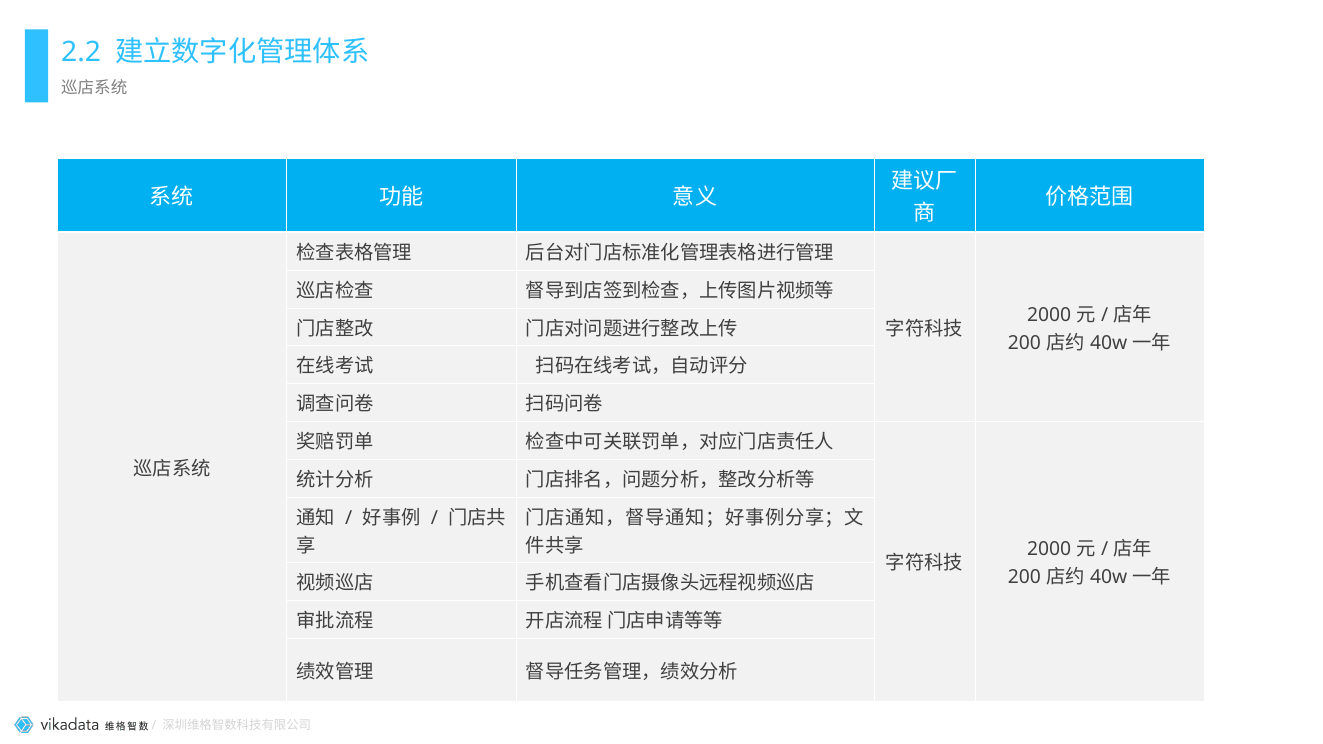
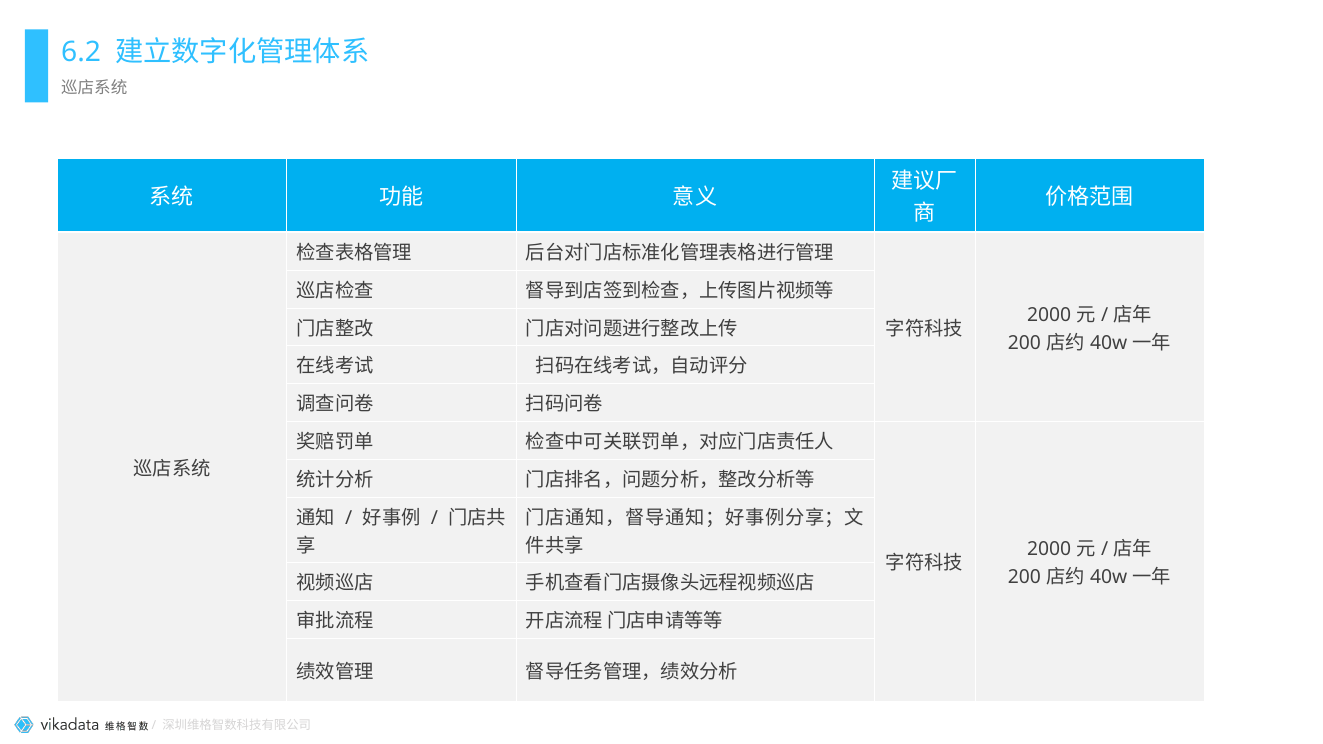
2.2: 2.2 -> 6.2 (81, 52)
